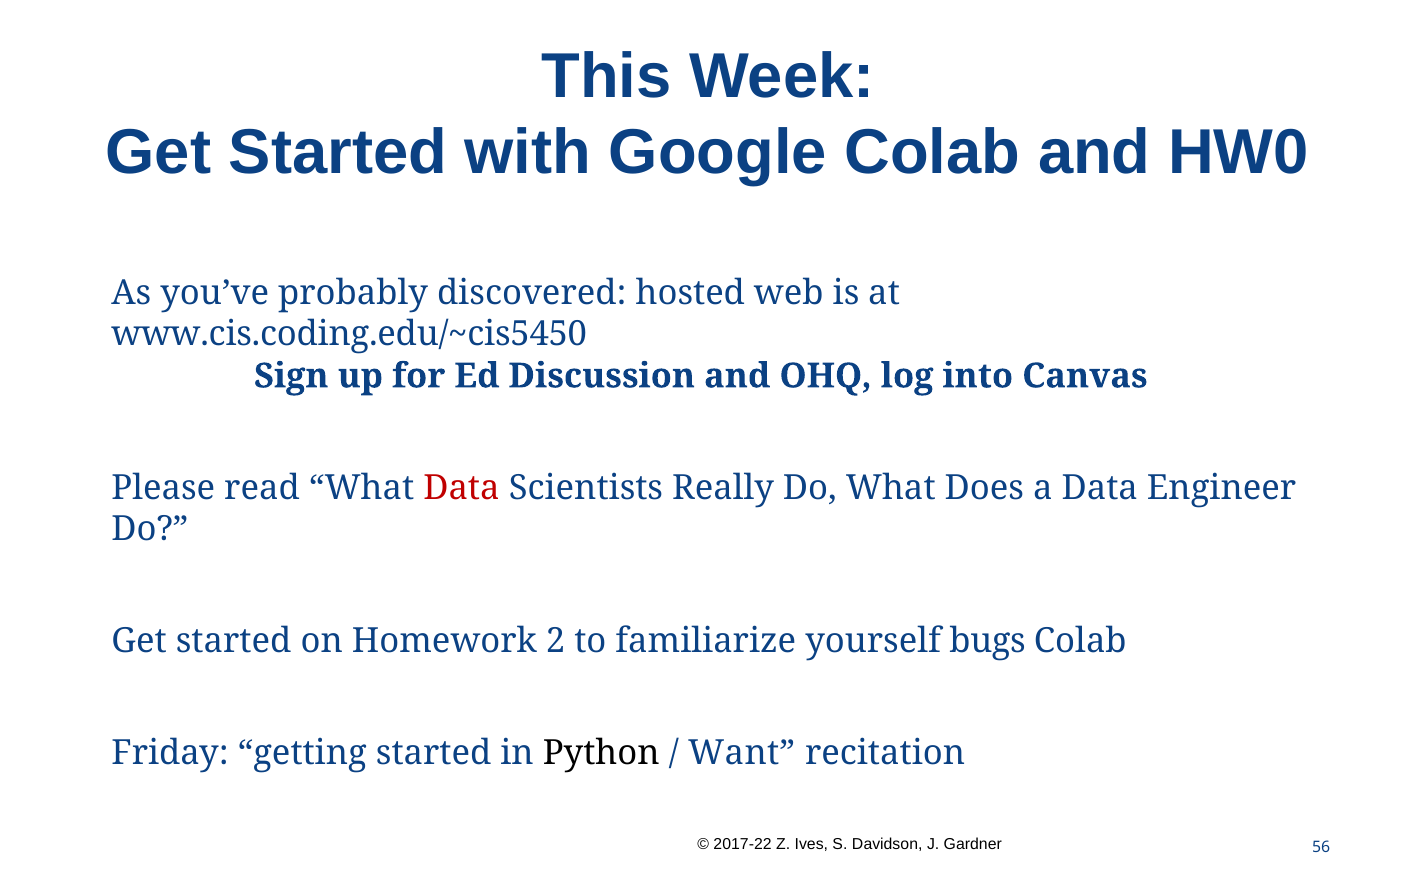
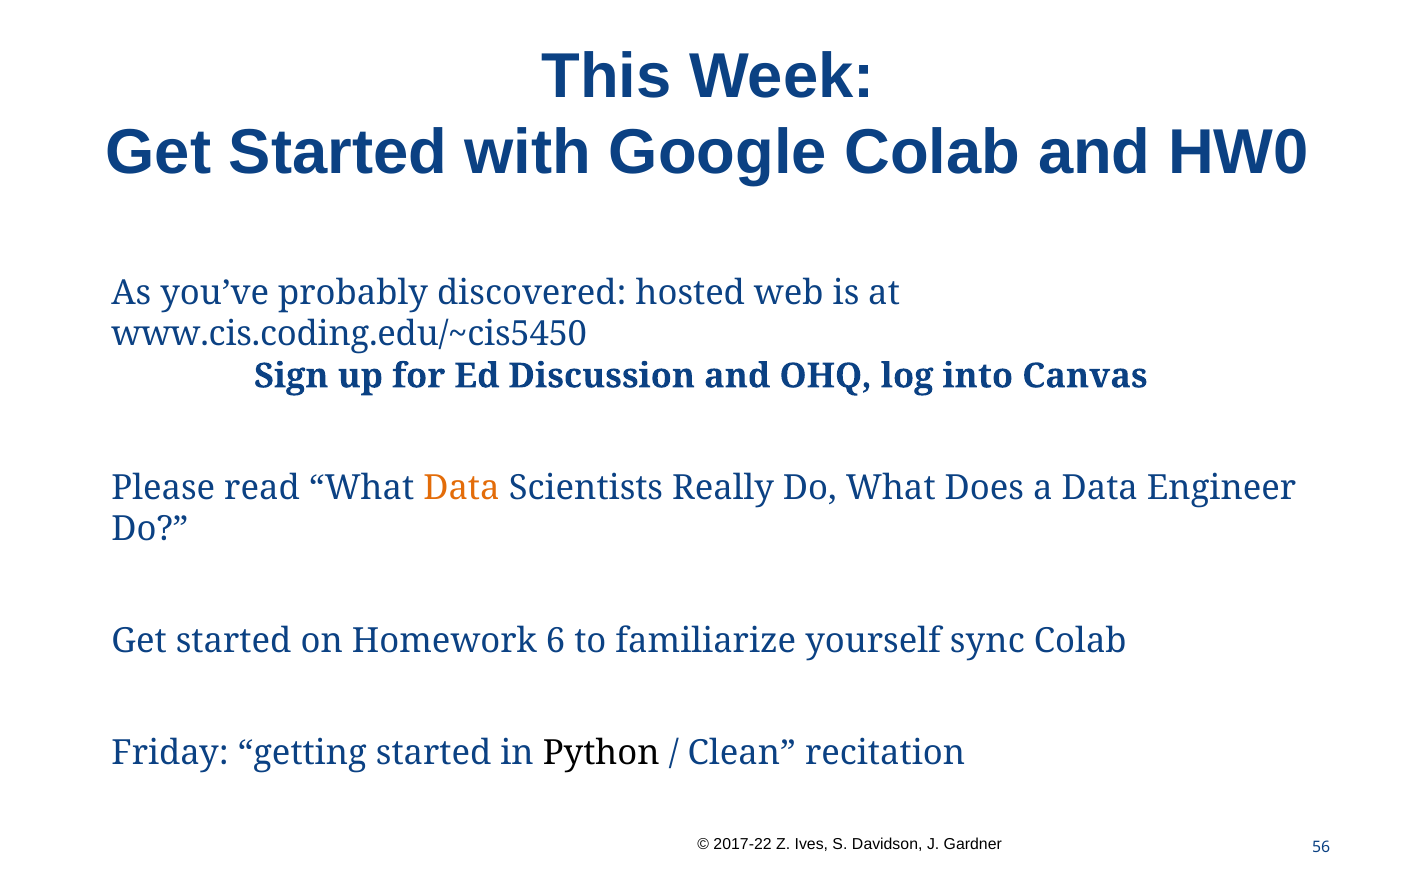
Data colour: red -> orange (462, 488)
2: 2 -> 6 (556, 641)
bugs: bugs -> sync (987, 641)
Want: Want -> Clean (742, 753)
